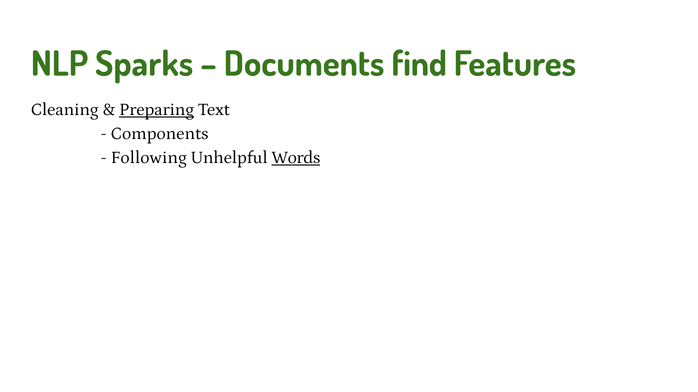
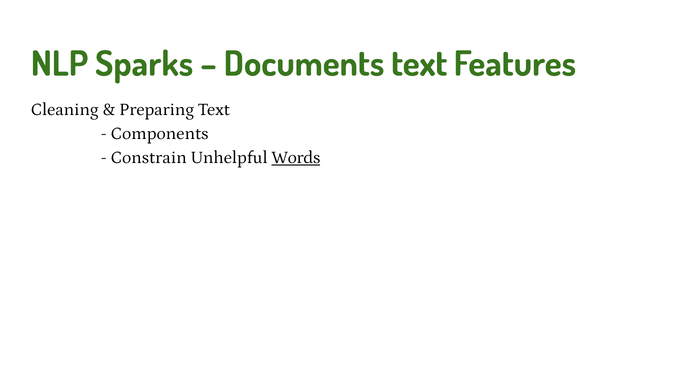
Documents find: find -> text (419, 64)
Preparing underline: present -> none (157, 110)
Following: Following -> Constrain (149, 158)
